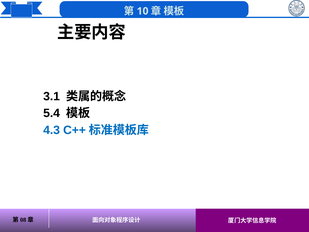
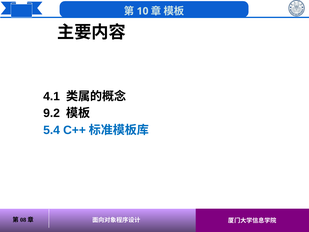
3.1: 3.1 -> 4.1 (52, 96)
5.4: 5.4 -> 9.2 (52, 113)
4.3: 4.3 -> 5.4 (52, 130)
